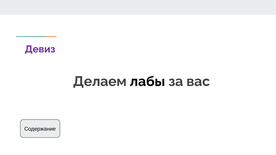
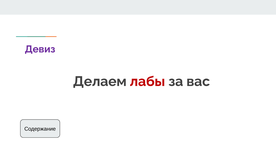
лабы colour: black -> red (147, 82)
